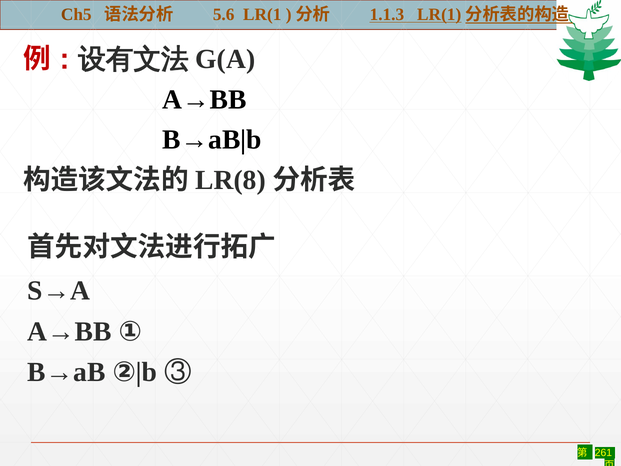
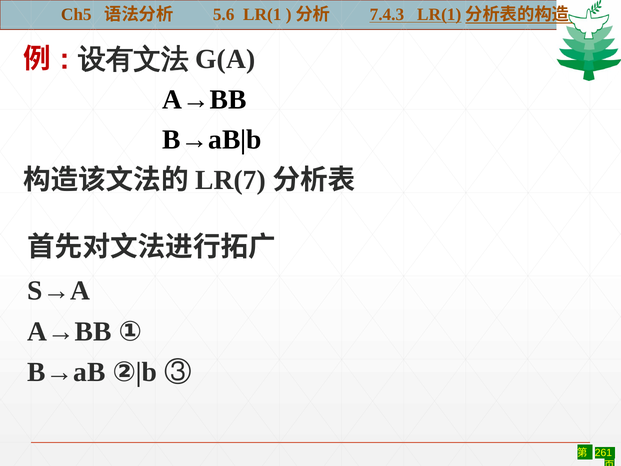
1.1.3: 1.1.3 -> 7.4.3 (387, 15)
LR(8: LR(8 -> LR(7 (231, 180)
